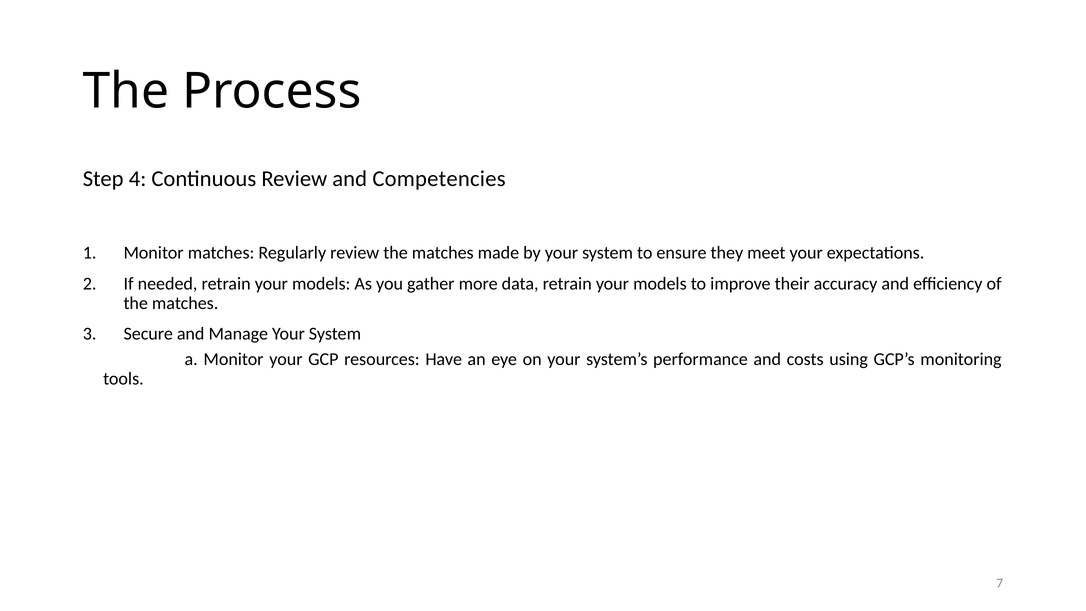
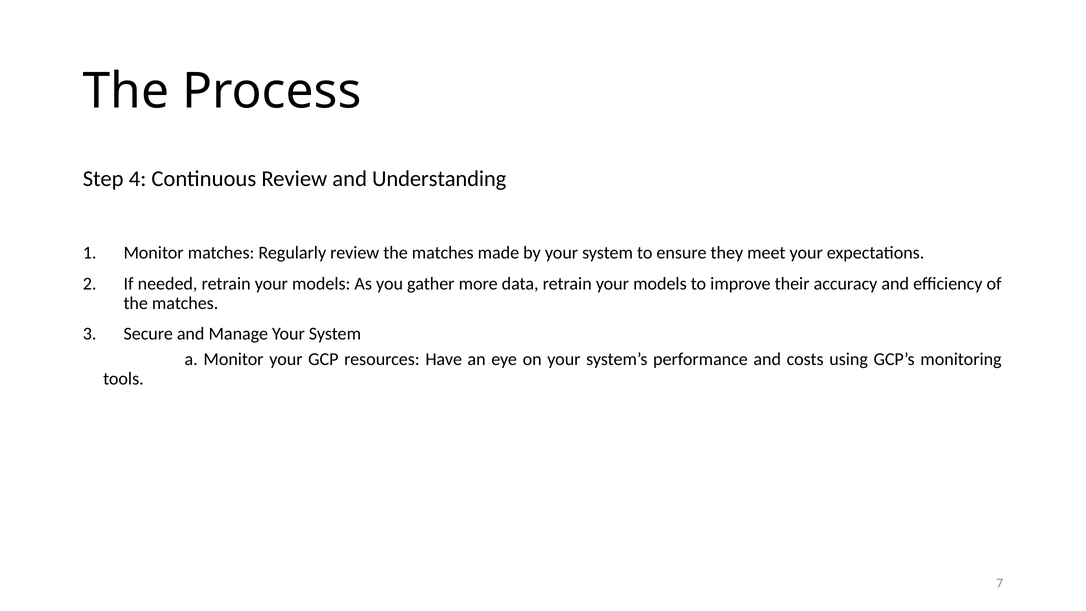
Competencies: Competencies -> Understanding (439, 179)
